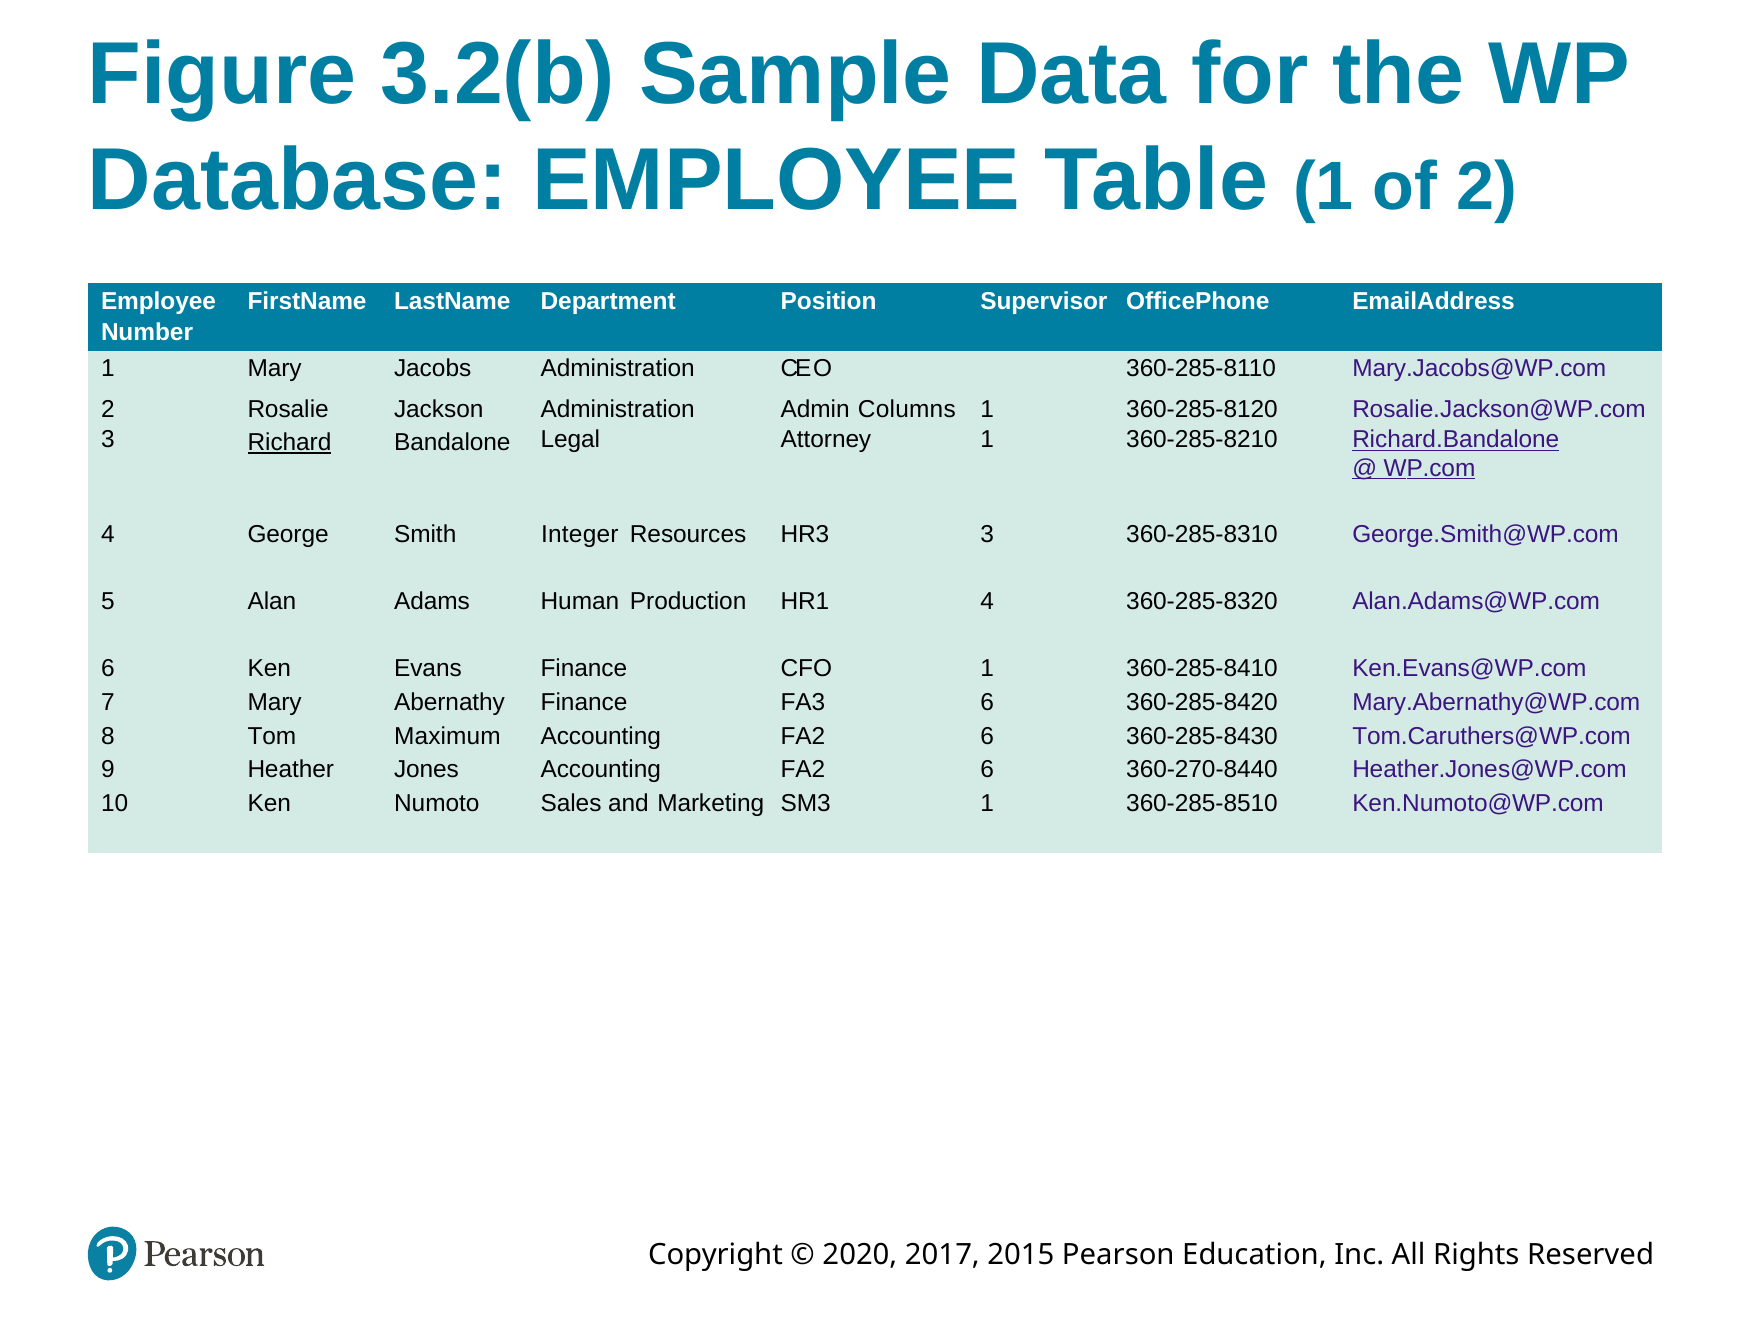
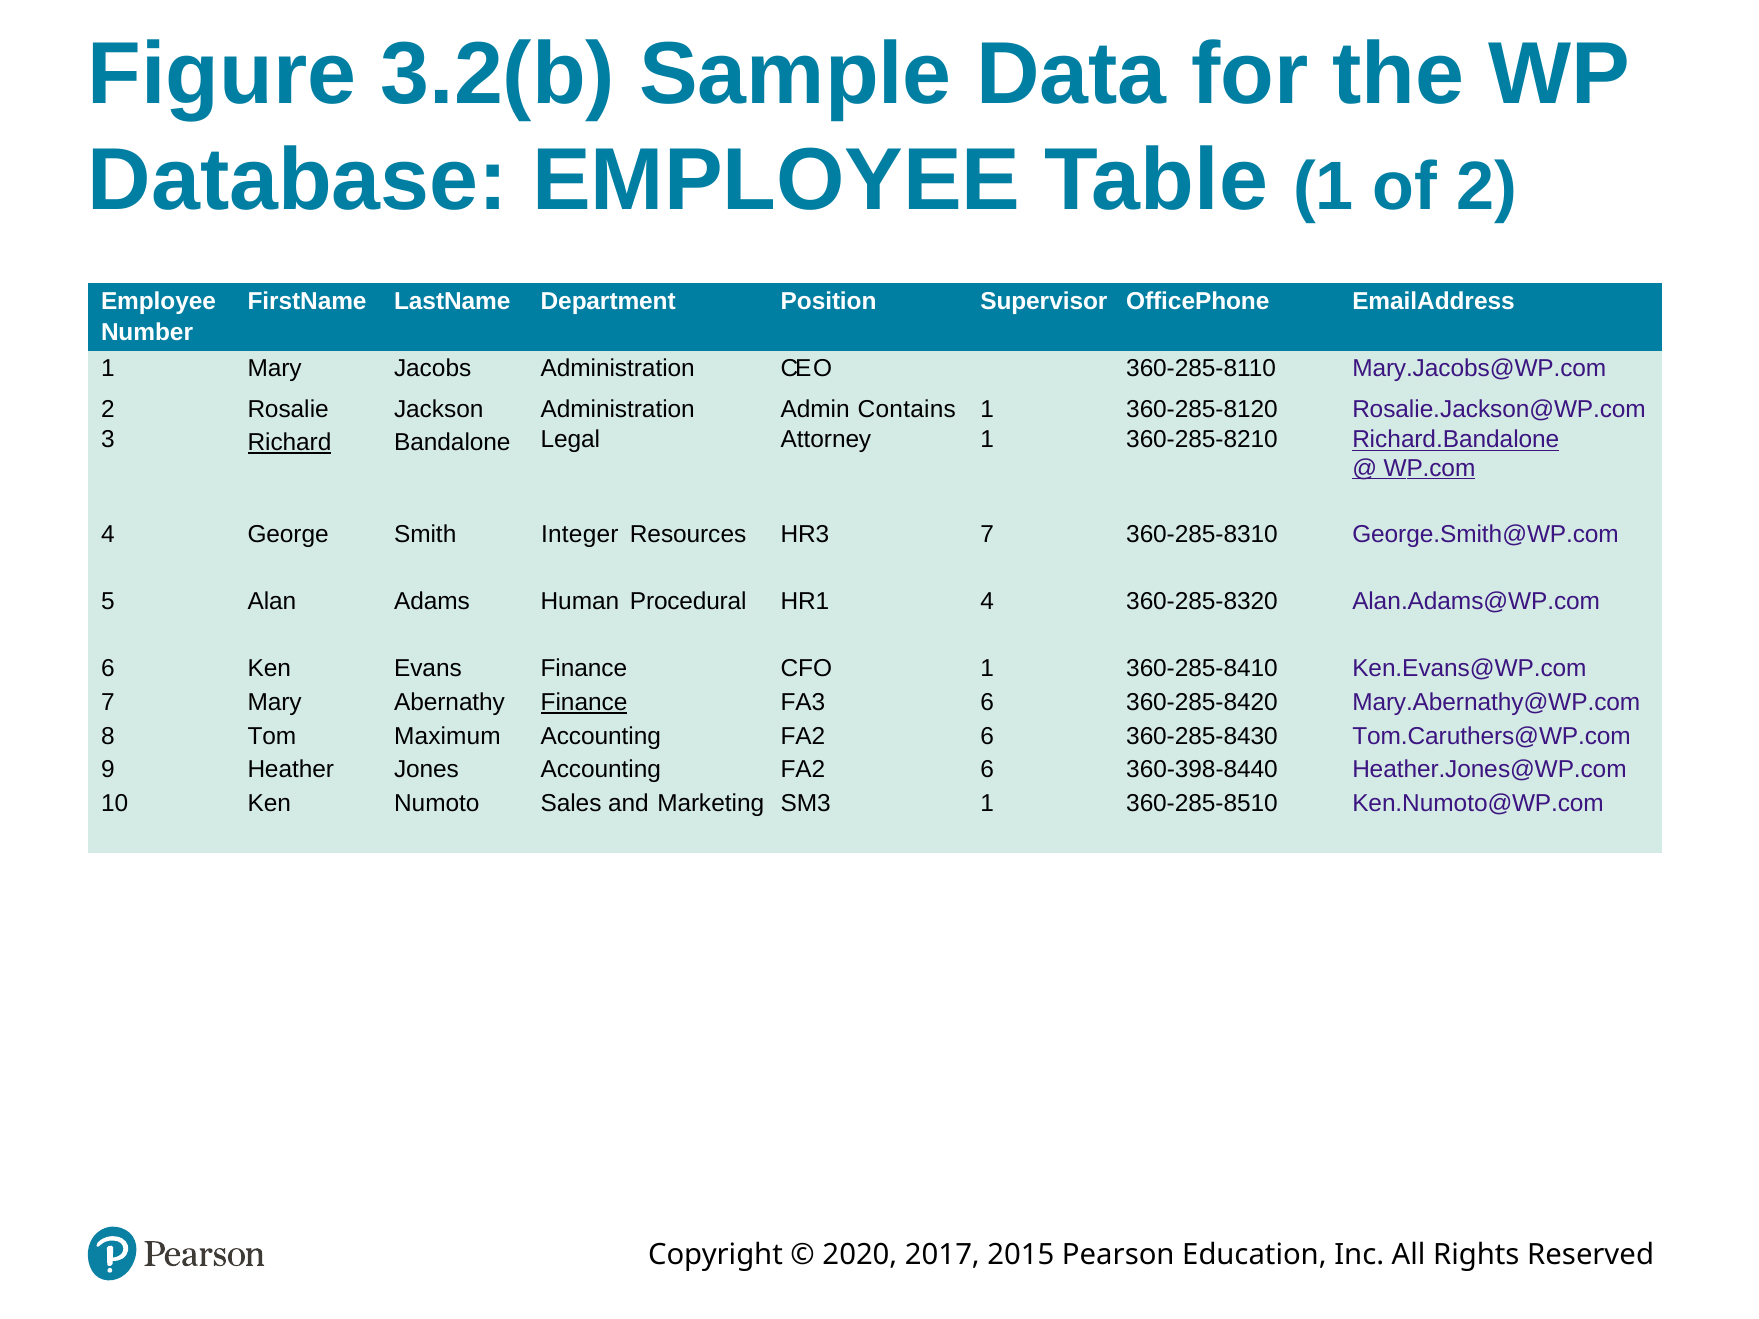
Columns: Columns -> Contains (907, 409)
HR3 3: 3 -> 7 (987, 534)
Production: Production -> Procedural (688, 602)
Finance underline: none -> present (584, 703)
360-270-8440: 360-270-8440 -> 360-398-8440 (1202, 770)
